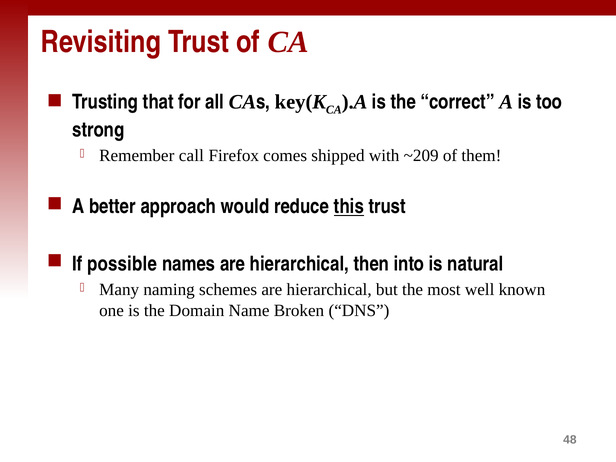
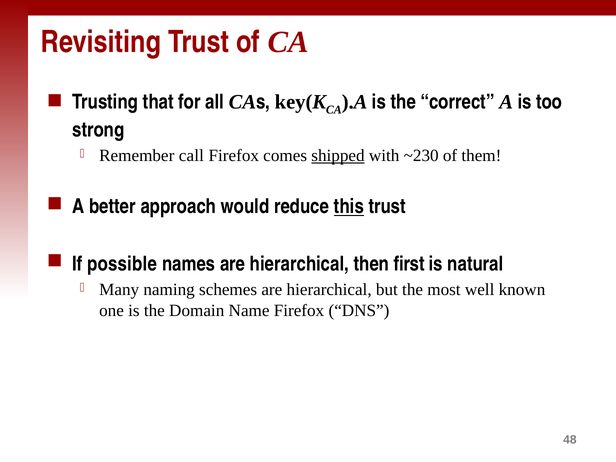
shipped underline: none -> present (338, 156)
~209: ~209 -> ~230 (421, 156)
into: into -> first (409, 264)
Name Broken: Broken -> Firefox (299, 310)
